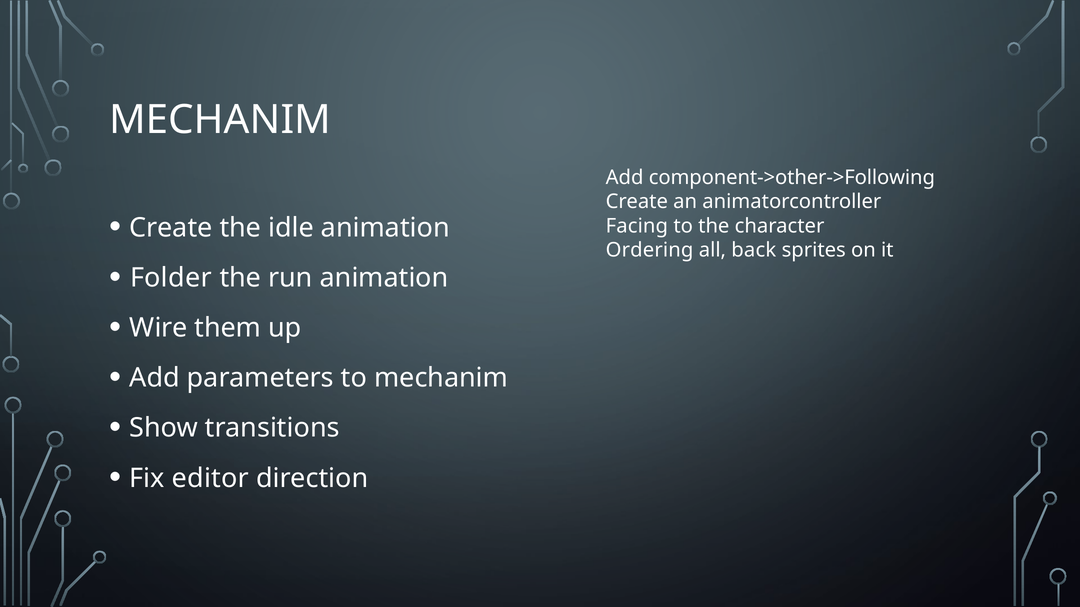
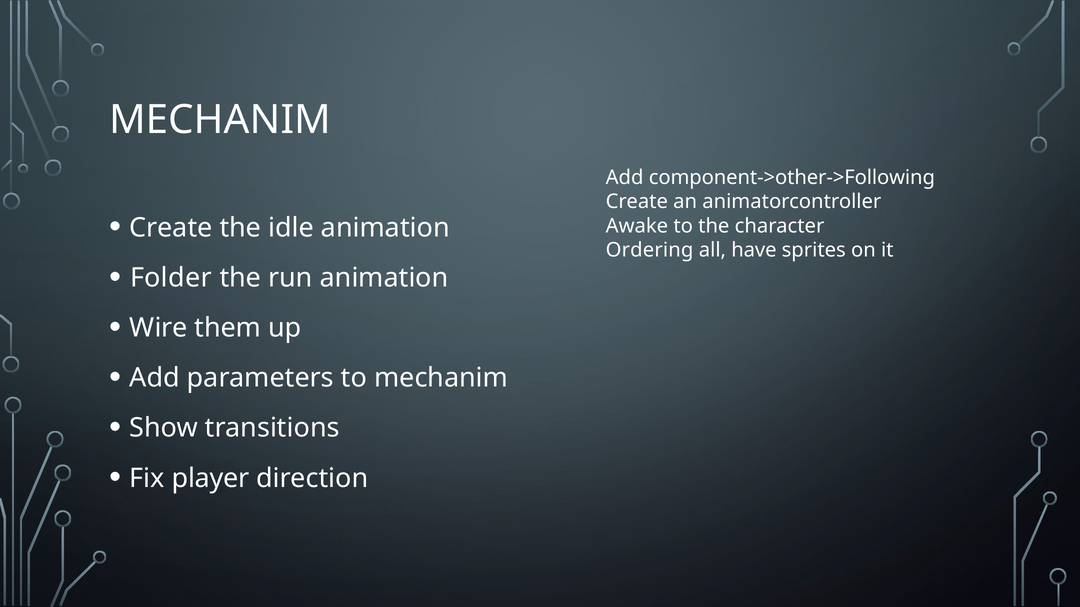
Facing: Facing -> Awake (637, 226)
back: back -> have (754, 251)
editor: editor -> player (211, 479)
